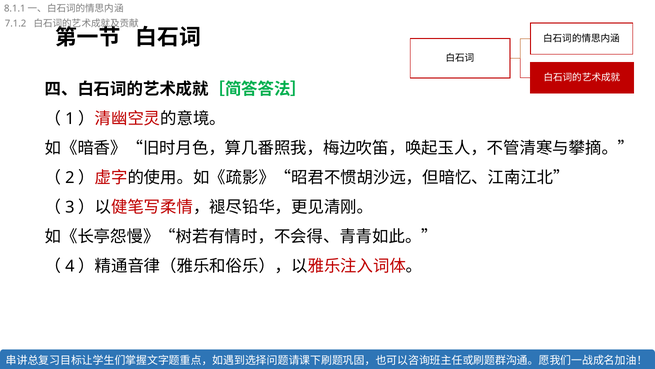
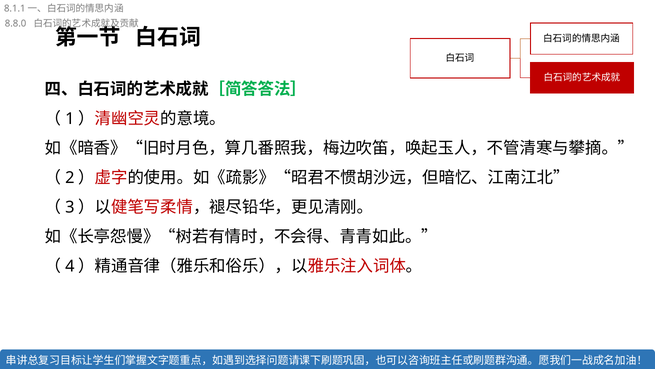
7.1.2: 7.1.2 -> 8.8.0 (16, 23)
